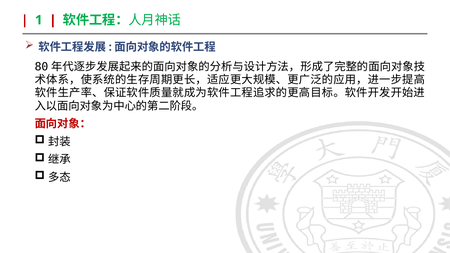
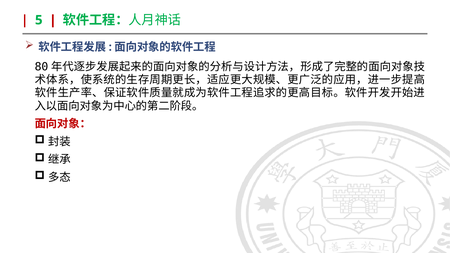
1: 1 -> 5 (39, 20)
